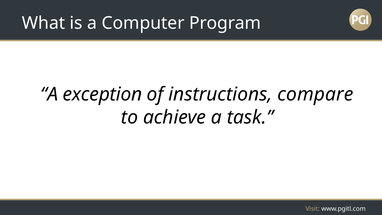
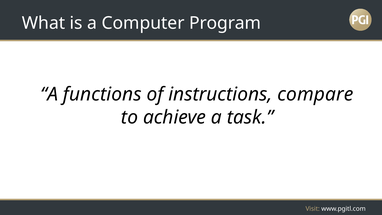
exception: exception -> functions (102, 94)
